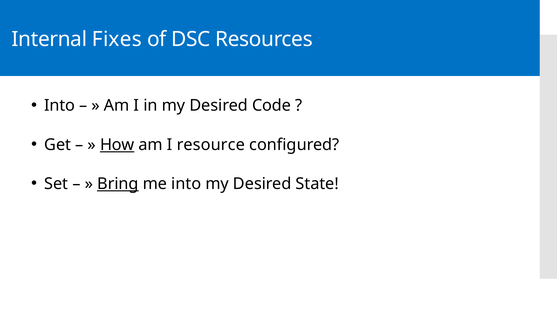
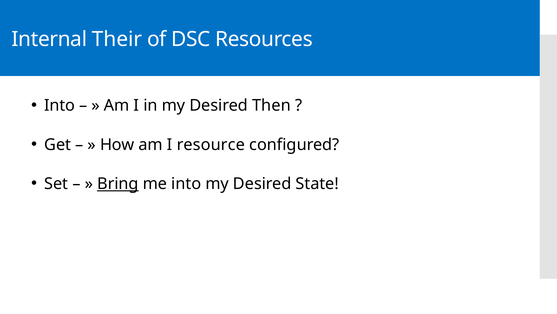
Fixes: Fixes -> Their (117, 39)
Code: Code -> Then (271, 105)
How underline: present -> none (117, 144)
